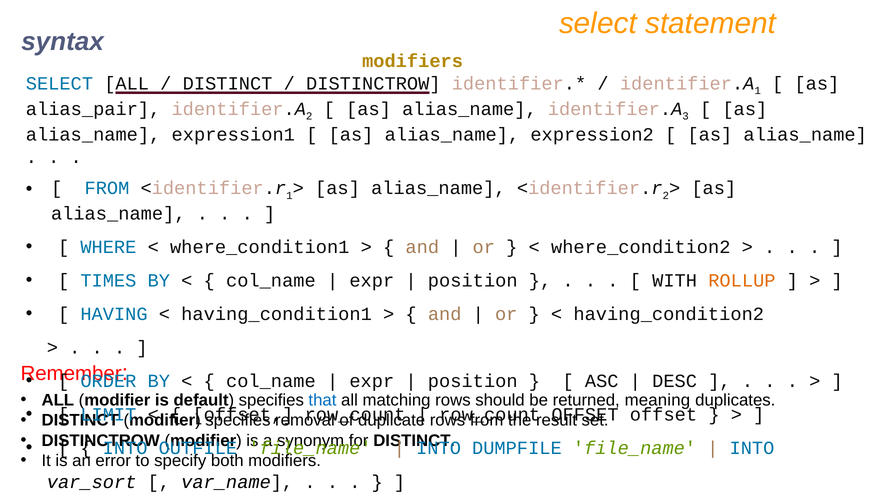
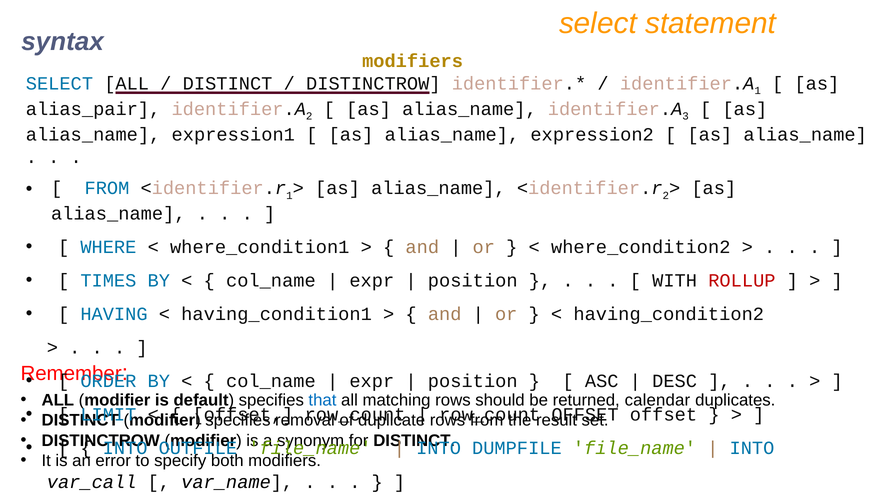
ROLLUP colour: orange -> red (742, 281)
meaning: meaning -> calendar (657, 401)
var_sort: var_sort -> var_call (92, 482)
